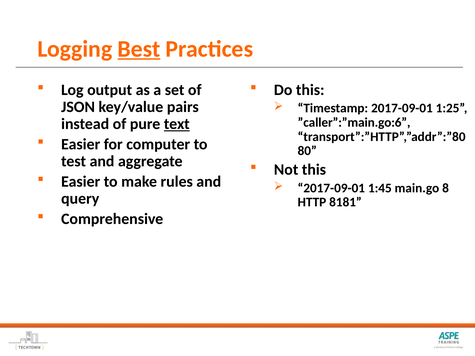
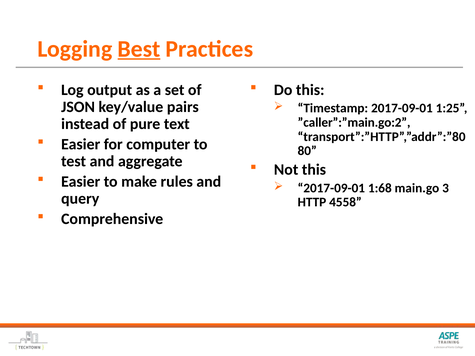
”caller”:”main.go:6: ”caller”:”main.go:6 -> ”caller”:”main.go:2 (354, 122)
text underline: present -> none (177, 124)
1:45: 1:45 -> 1:68 (380, 188)
8: 8 -> 3 (446, 188)
8181: 8181 -> 4558 (345, 202)
